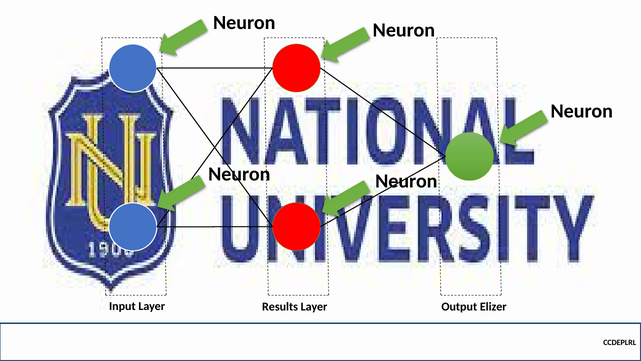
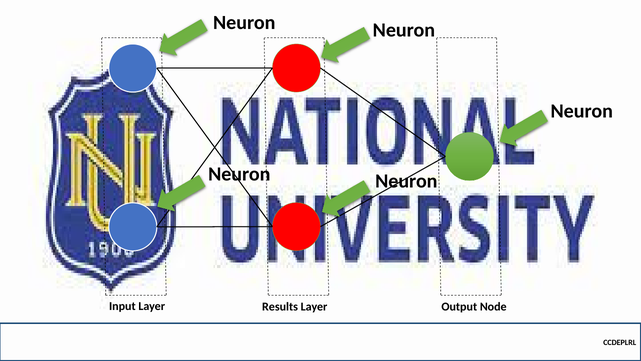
Elizer: Elizer -> Node (493, 306)
